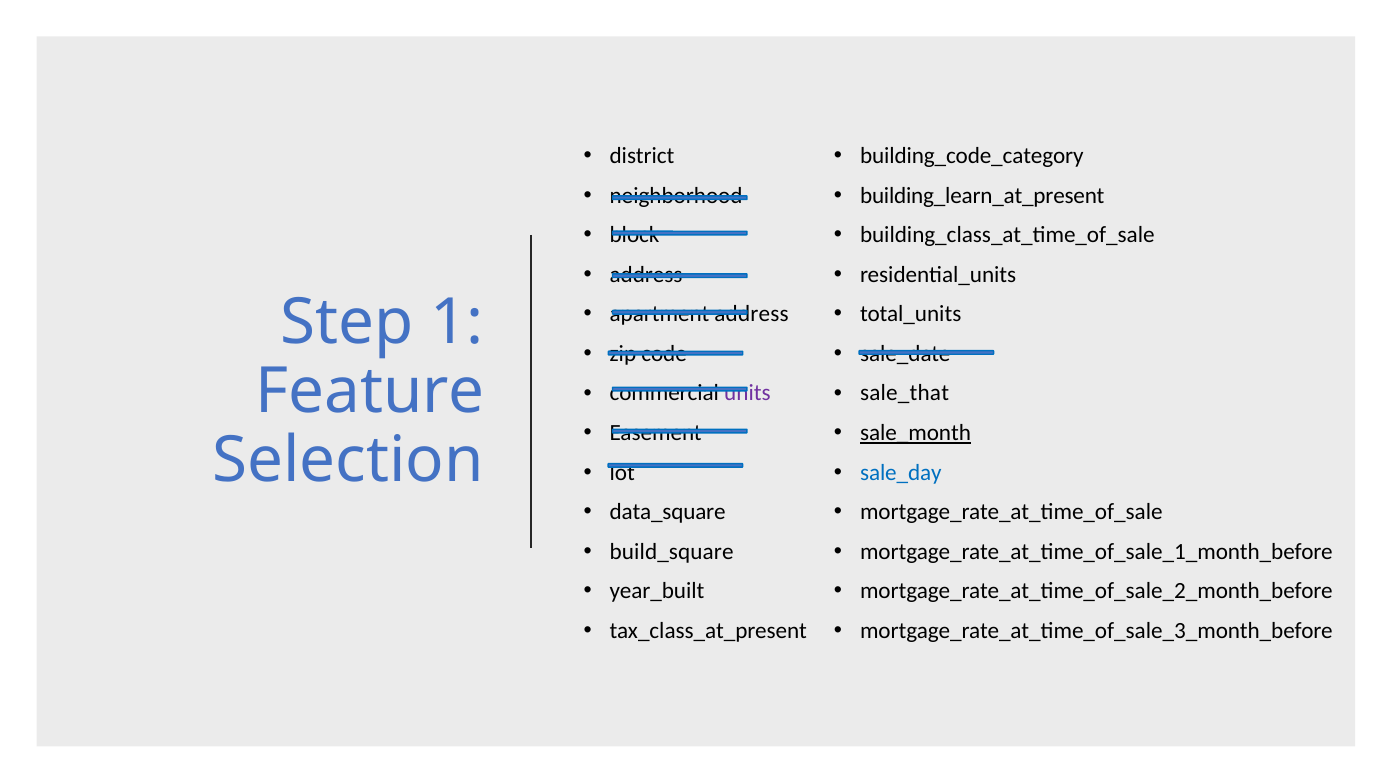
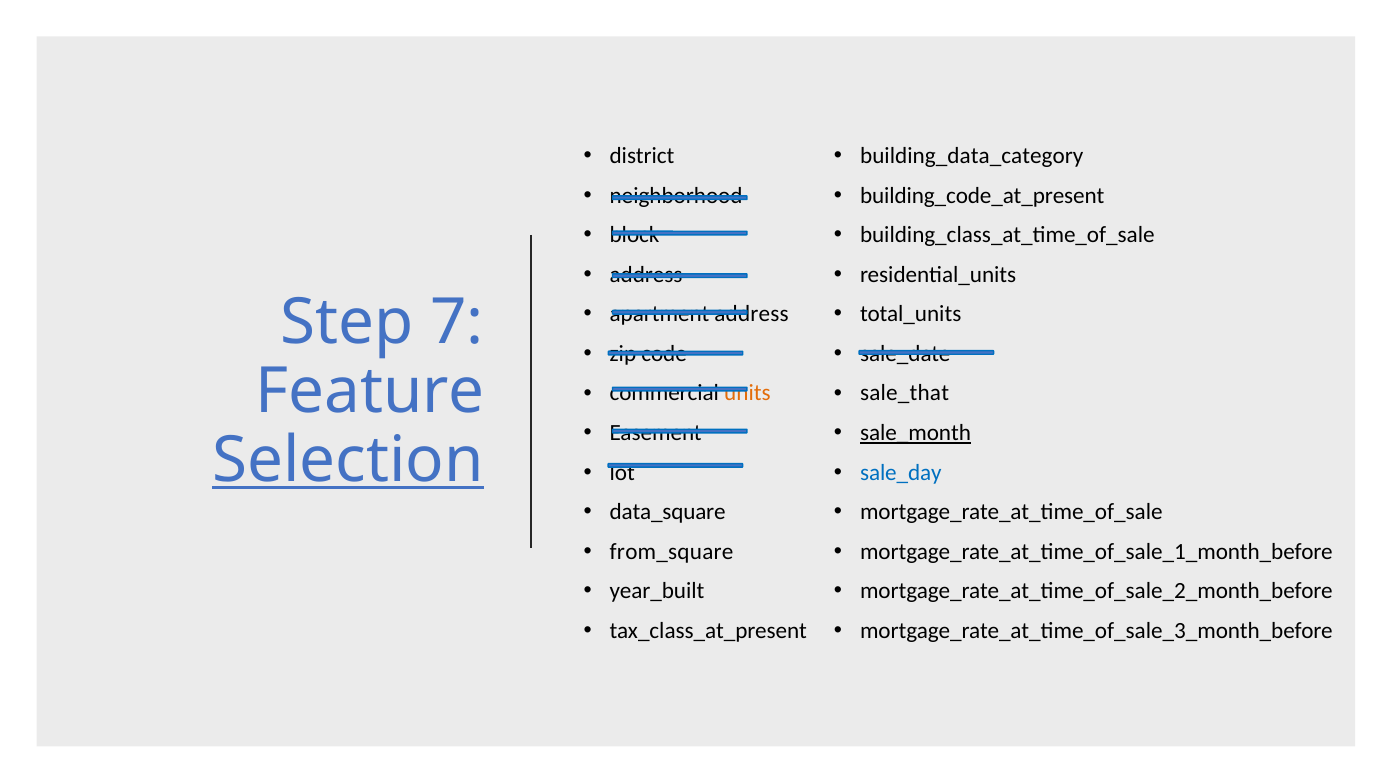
building_code_category: building_code_category -> building_data_category (972, 156)
building_learn_at_present: building_learn_at_present -> building_code_at_present (982, 196)
1: 1 -> 7 (457, 322)
units colour: purple -> orange (747, 393)
Selection underline: none -> present (348, 460)
build_square: build_square -> from_square (672, 552)
